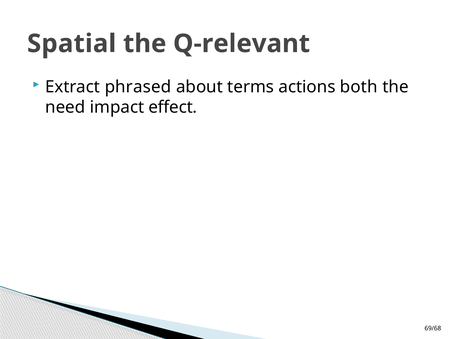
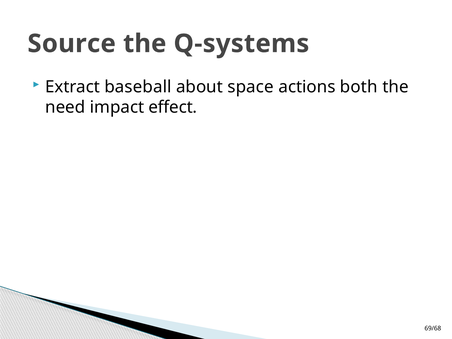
Spatial: Spatial -> Source (72, 44)
Q-relevant: Q-relevant -> Q-systems (241, 44)
phrased: phrased -> baseball (138, 87)
terms: terms -> space (251, 87)
